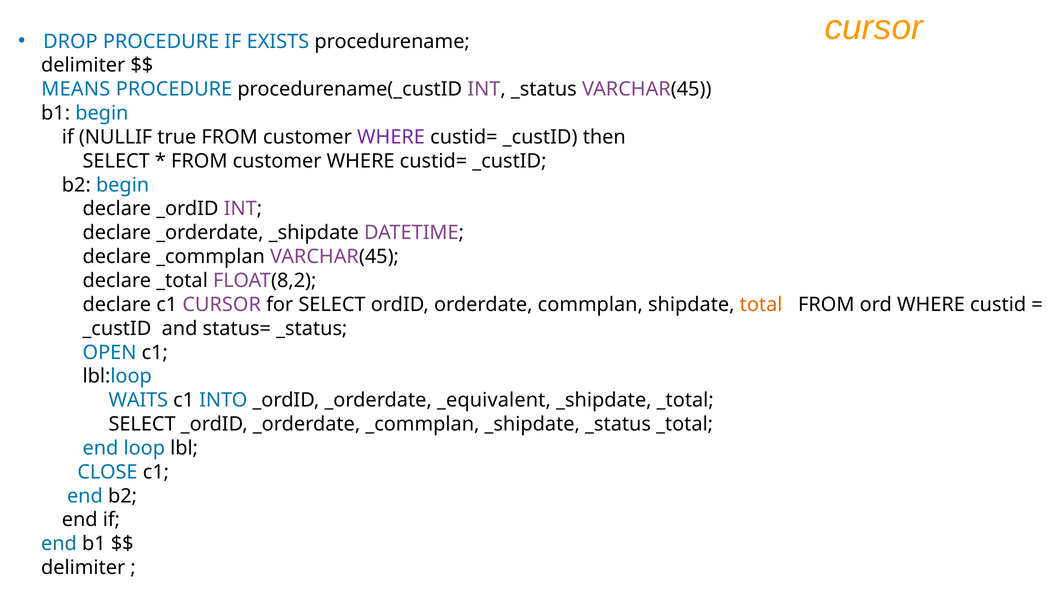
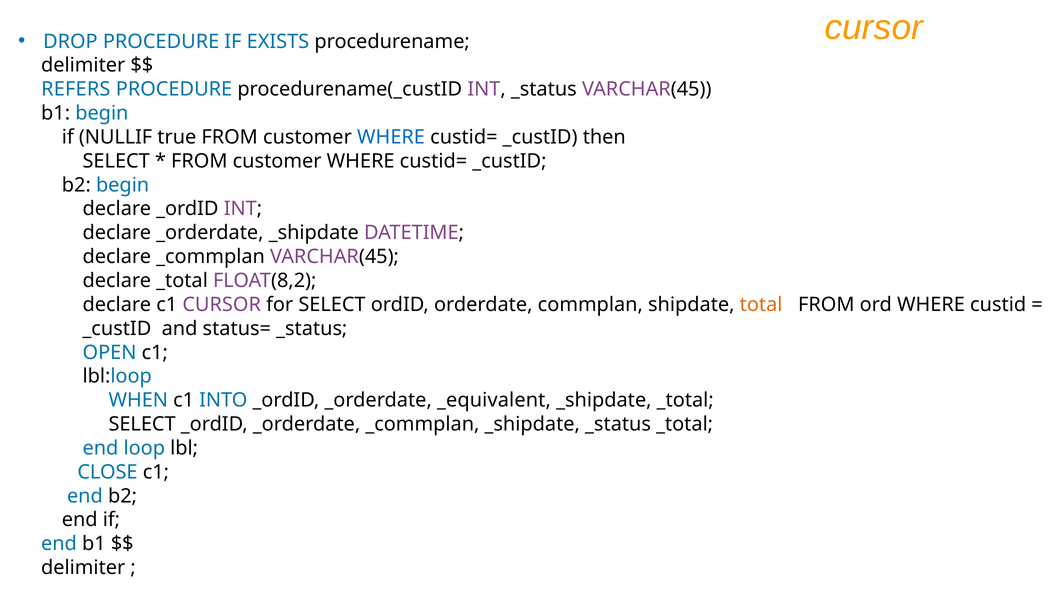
MEANS: MEANS -> REFERS (76, 89)
WHERE colour: purple -> blue (391, 137)
WAITS: WAITS -> WHEN (138, 401)
